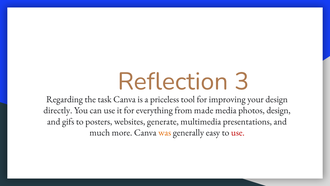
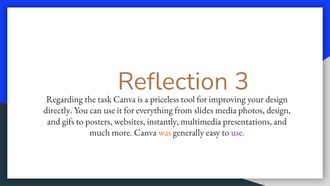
made: made -> slides (204, 110)
generate: generate -> instantly (163, 121)
use colour: red -> purple (238, 132)
